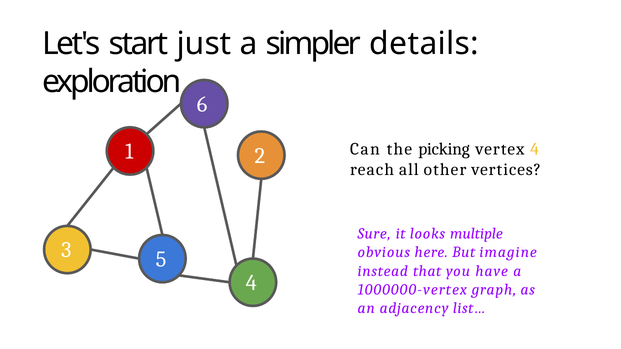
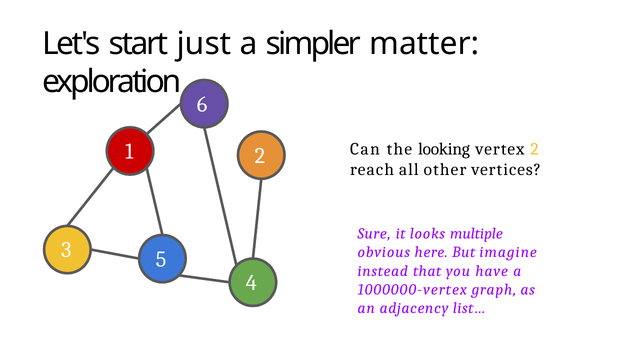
details: details -> matter (424, 44)
picking: picking -> looking (444, 149)
vertex 4: 4 -> 2 (535, 149)
